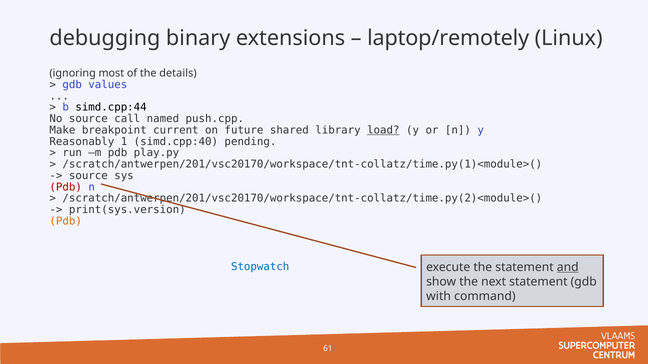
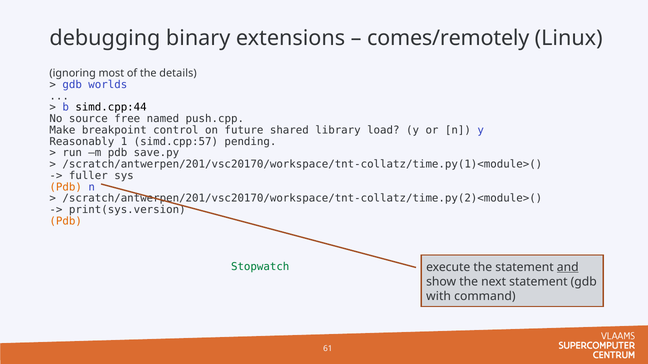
laptop/remotely: laptop/remotely -> comes/remotely (448, 38)
values: values -> worlds (108, 85)
call: call -> free (127, 119)
current: current -> control (176, 130)
load underline: present -> none (383, 130)
simd.cpp:40: simd.cpp:40 -> simd.cpp:57 (176, 142)
play.py: play.py -> save.py (156, 153)
source: source -> fuller (88, 176)
Pdb colour: red -> orange (66, 187)
Stopwatch colour: blue -> green (260, 267)
